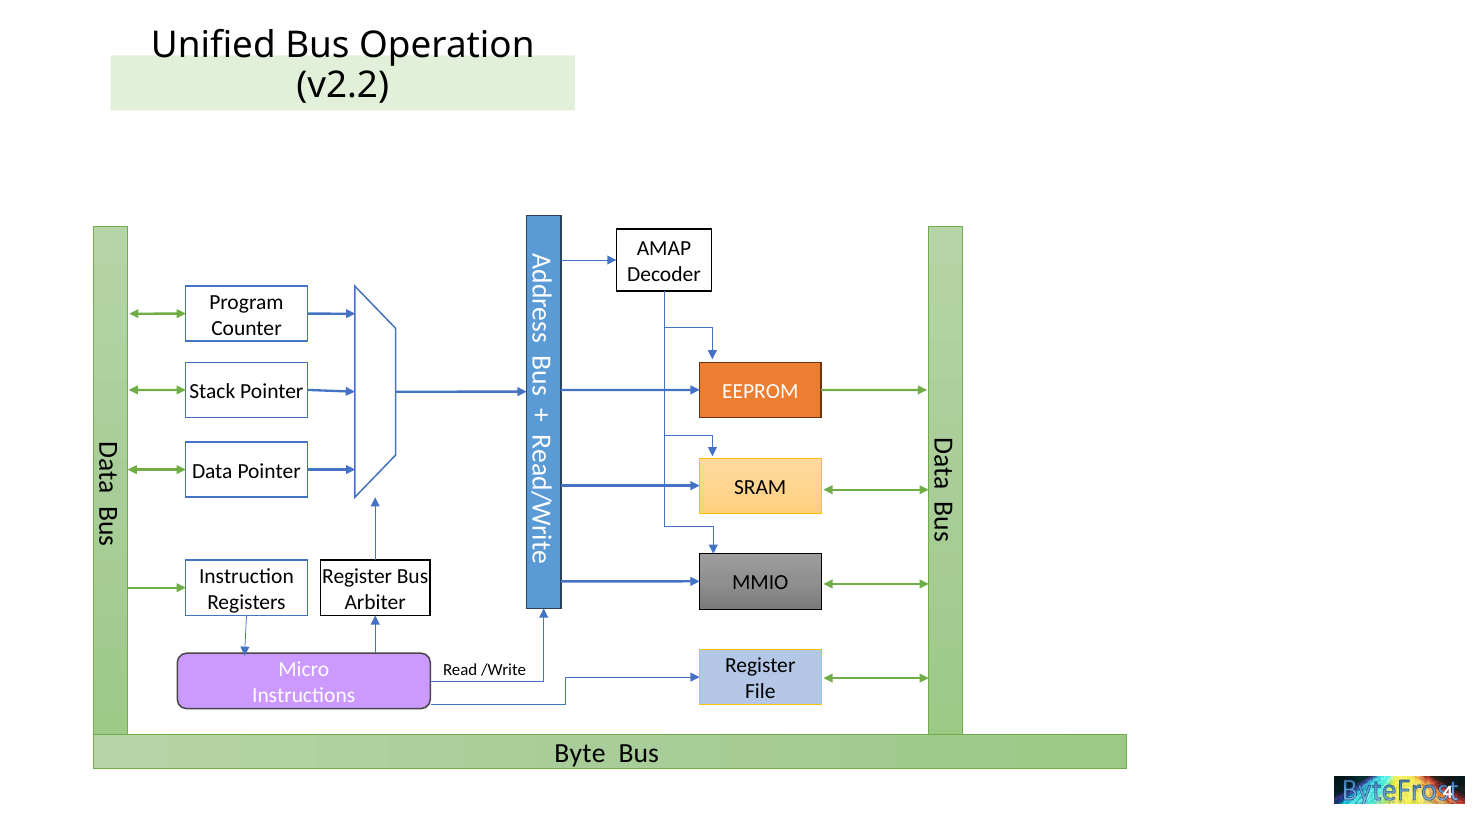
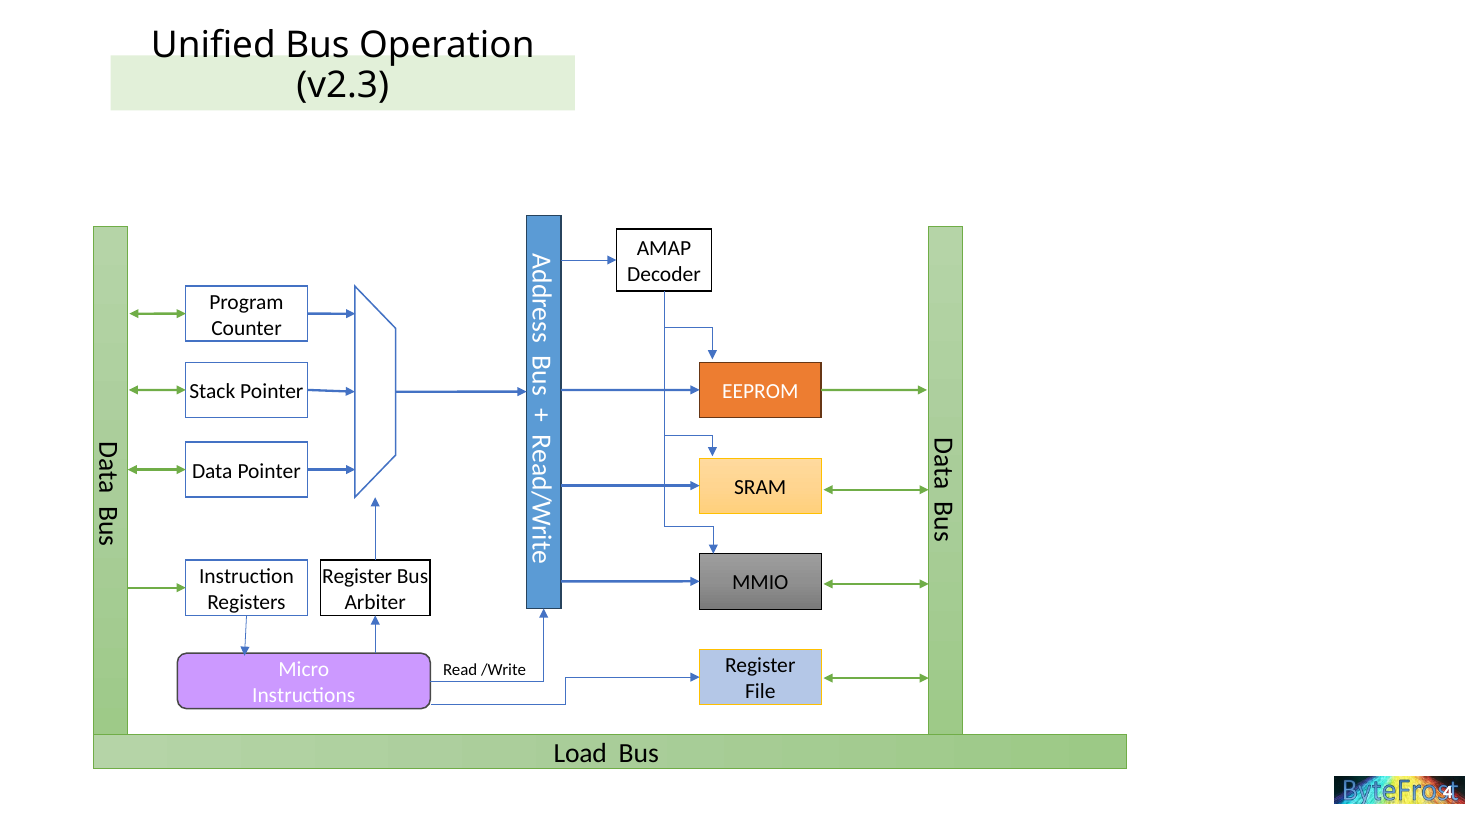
v2.2: v2.2 -> v2.3 (343, 85)
Byte: Byte -> Load (580, 753)
